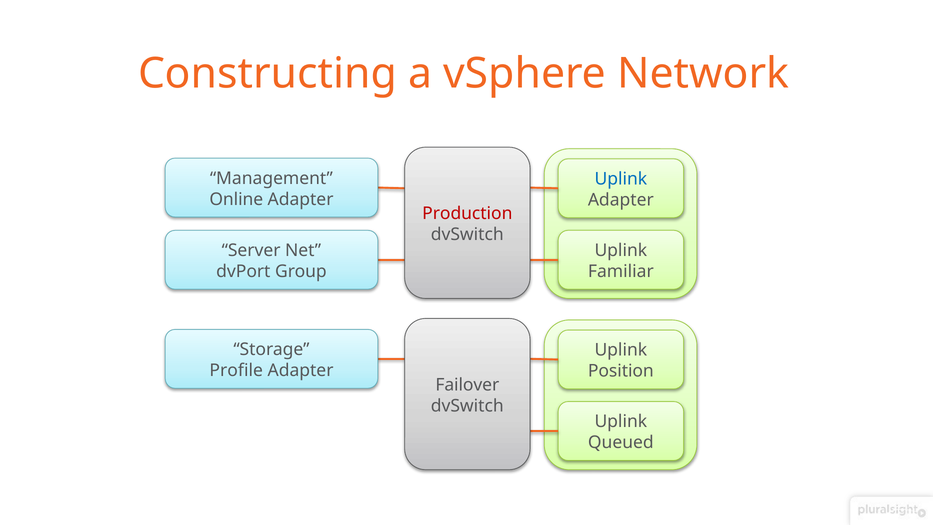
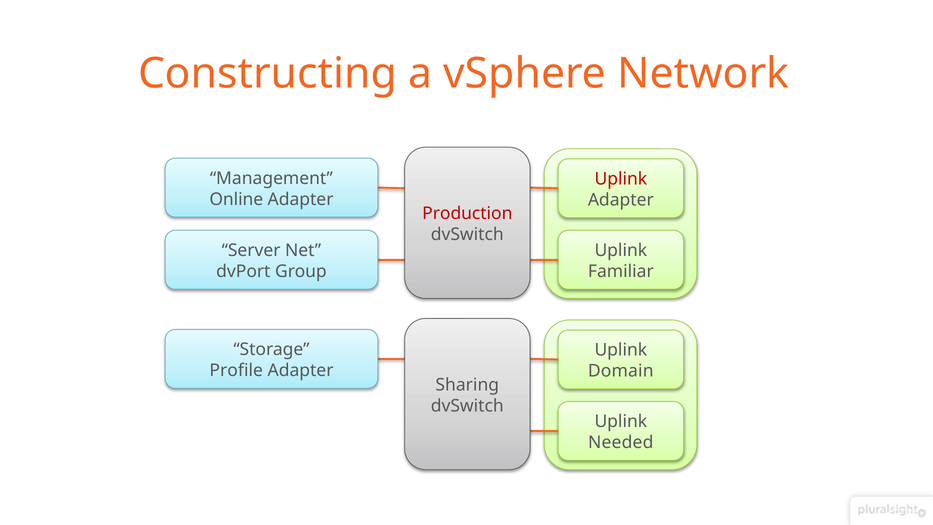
Uplink colour: blue -> red (621, 179)
Position: Position -> Domain (621, 371)
Failover: Failover -> Sharing (467, 385)
Queued: Queued -> Needed (621, 443)
